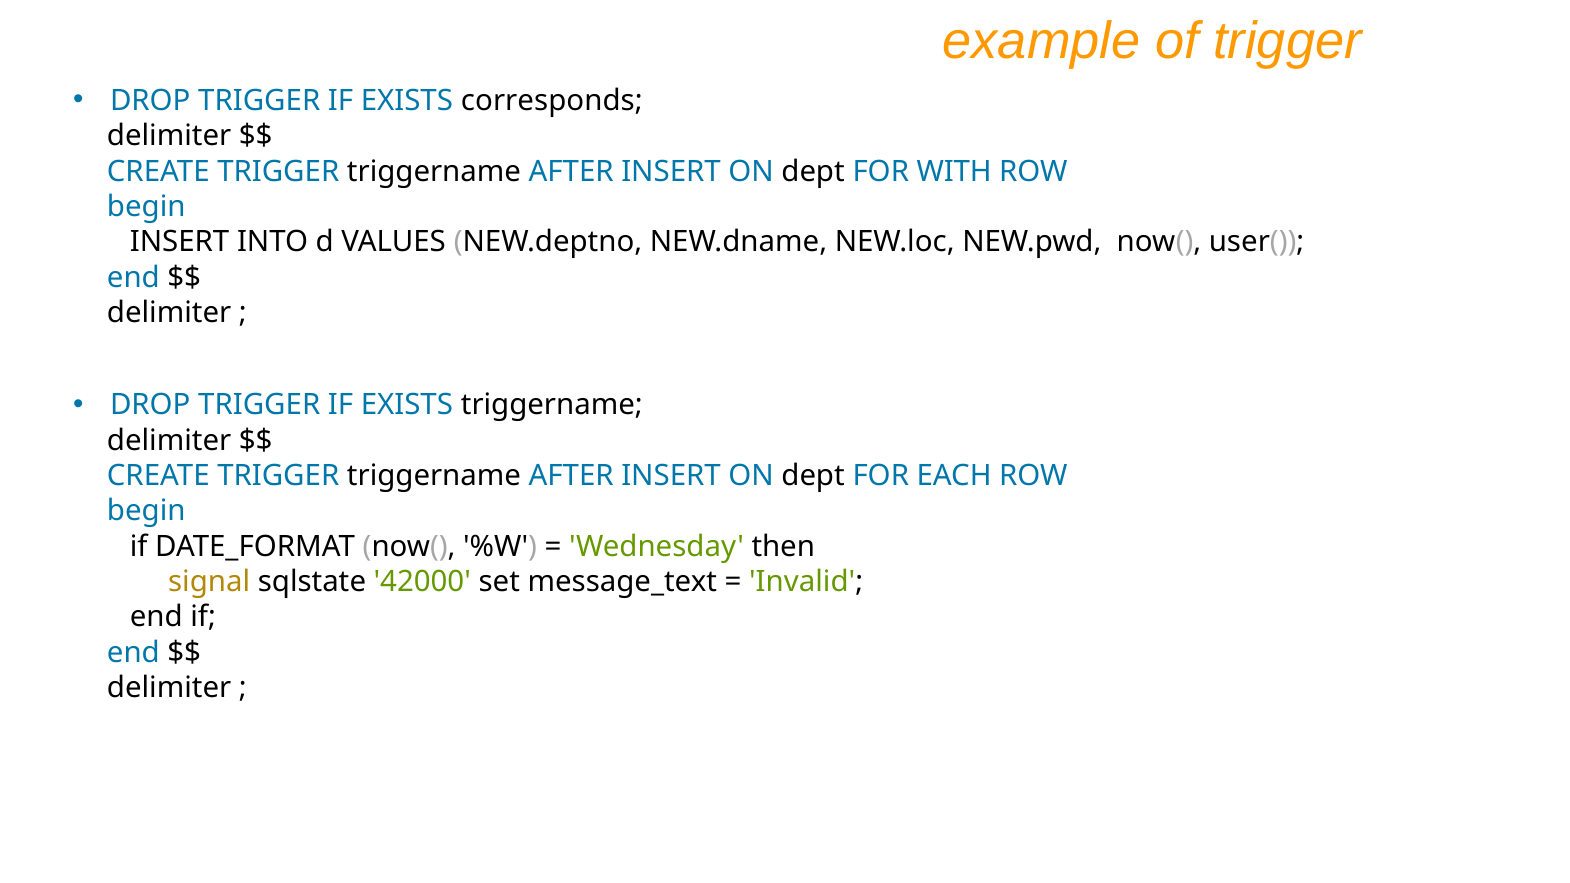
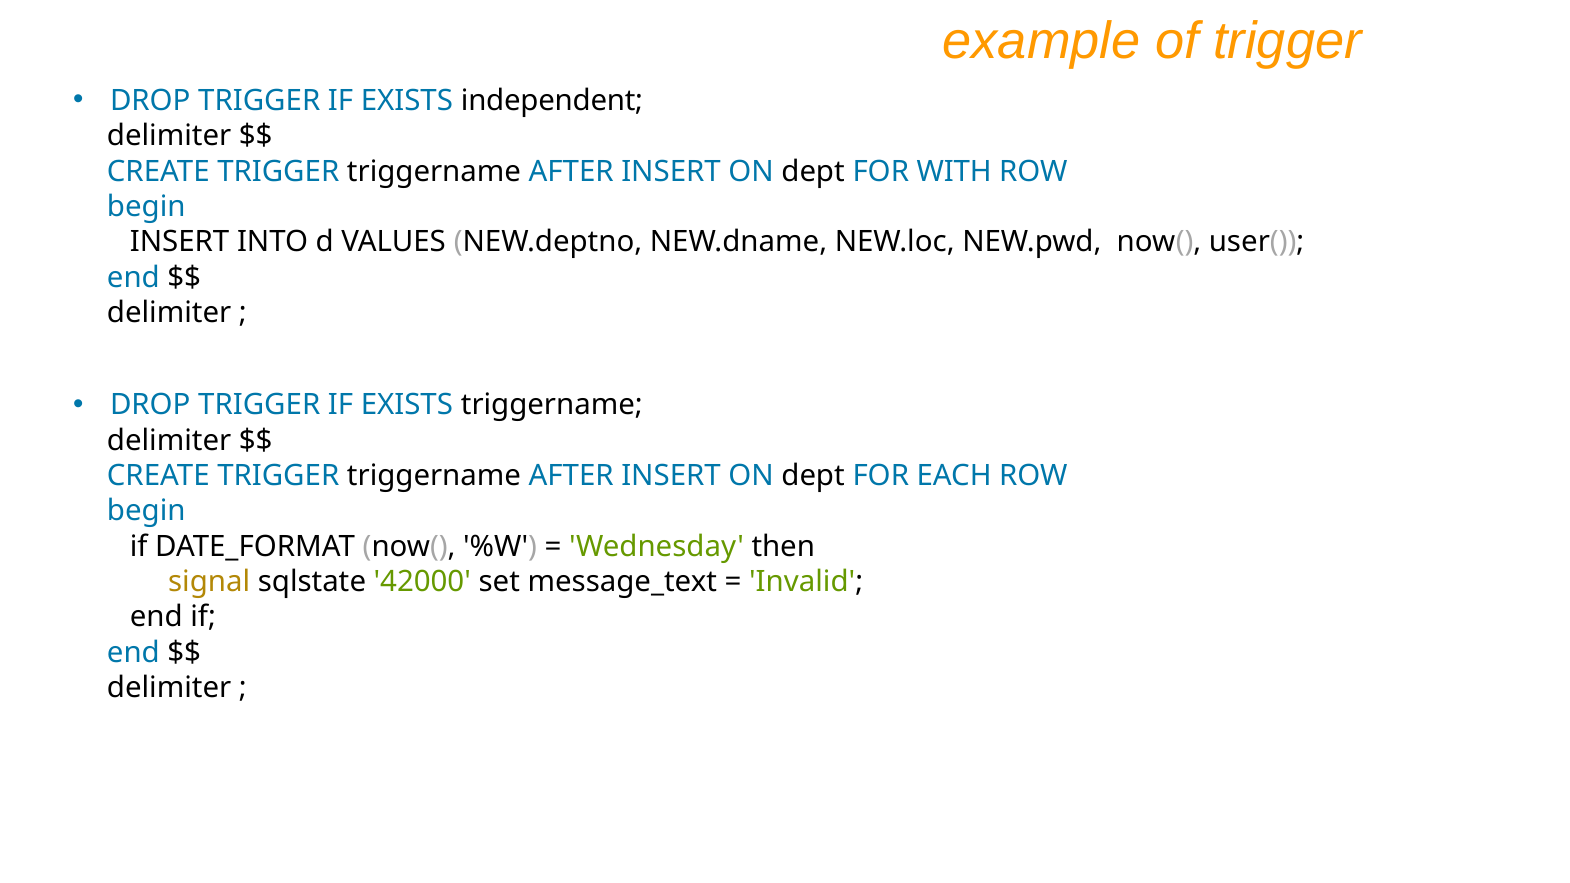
corresponds: corresponds -> independent (552, 101)
